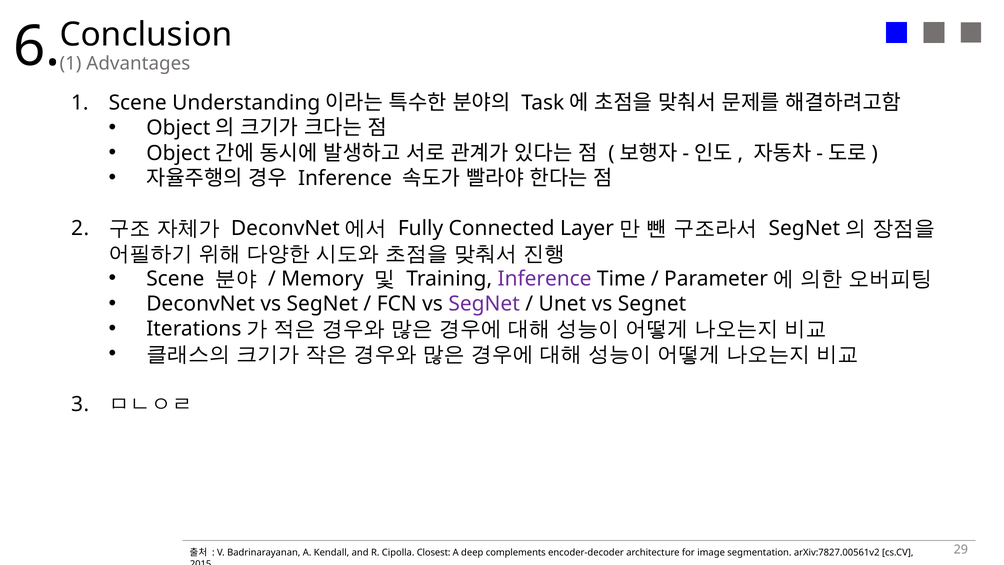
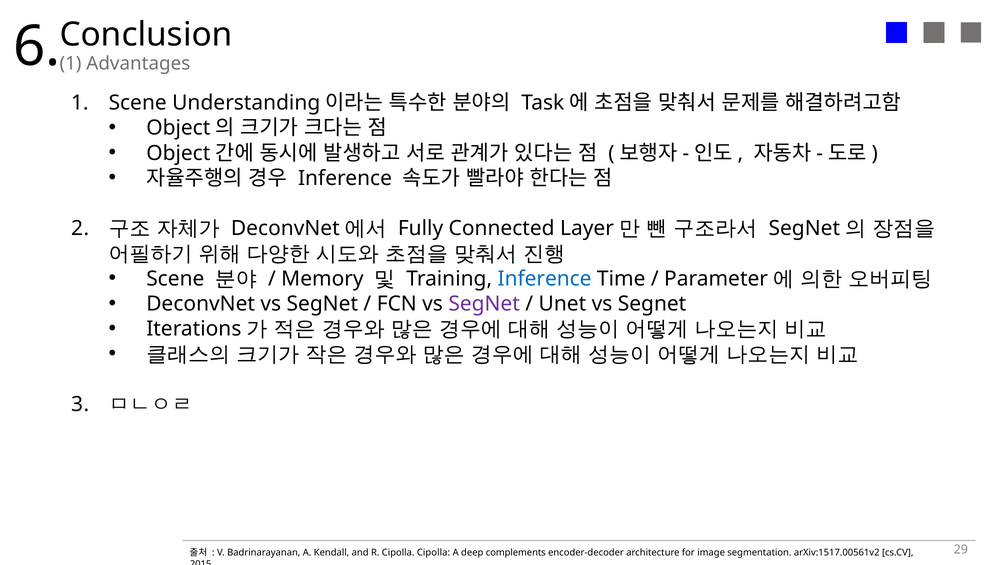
Inference colour: purple -> blue (545, 279)
Cipolla Closest: Closest -> Cipolla (434, 552)
arXiv:7827.00561v2: arXiv:7827.00561v2 -> arXiv:1517.00561v2 (837, 552)
